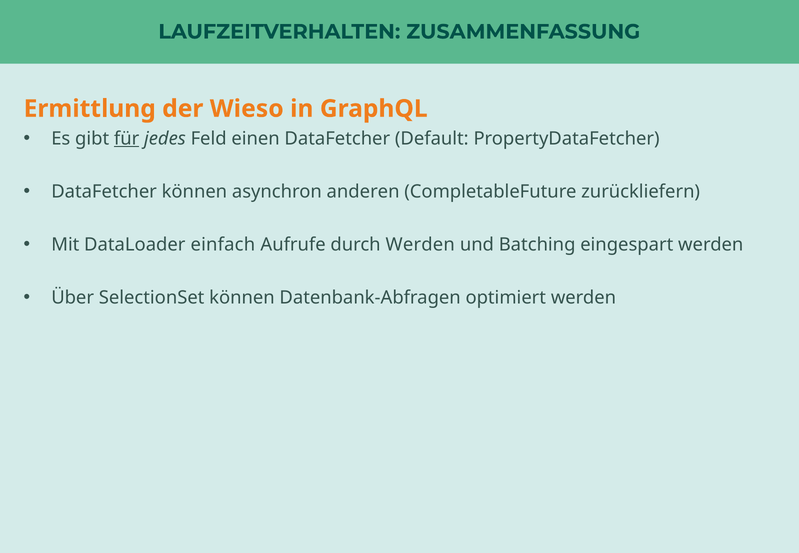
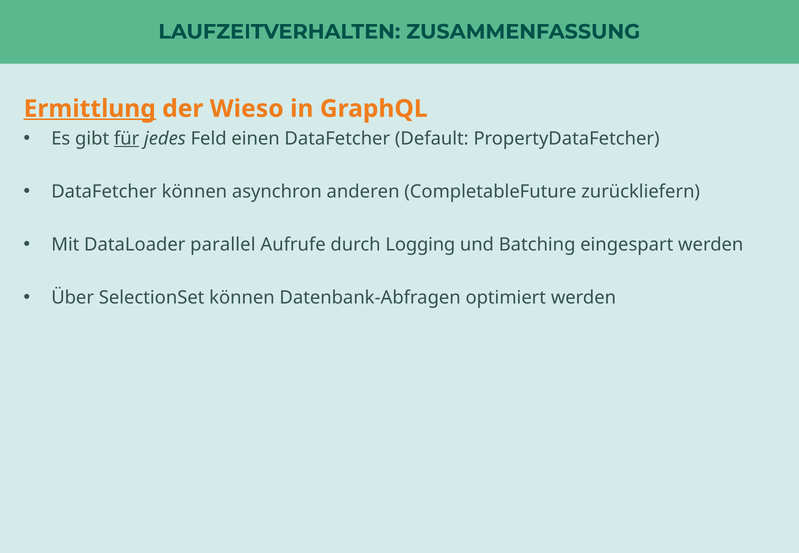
Ermittlung underline: none -> present (90, 109)
einfach: einfach -> parallel (223, 245)
durch Werden: Werden -> Logging (420, 245)
